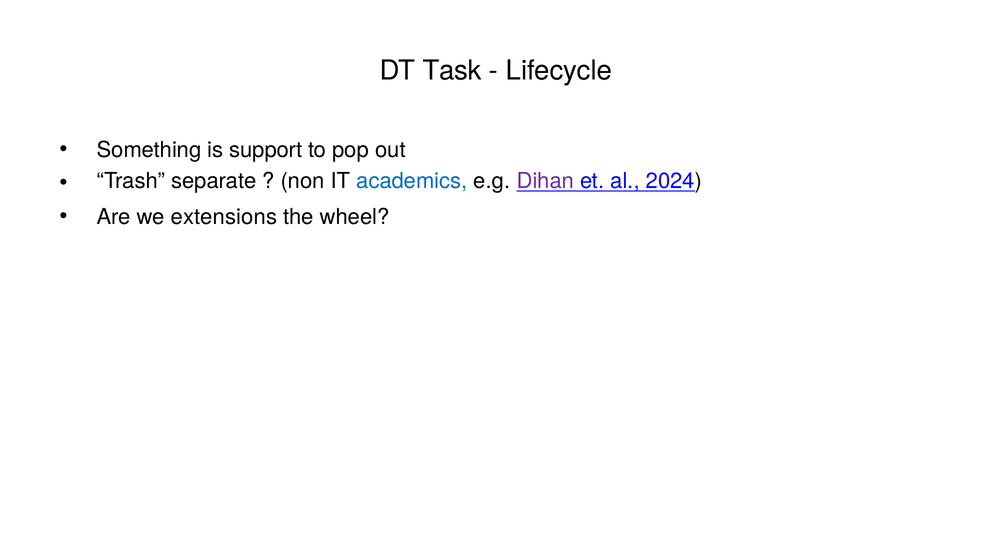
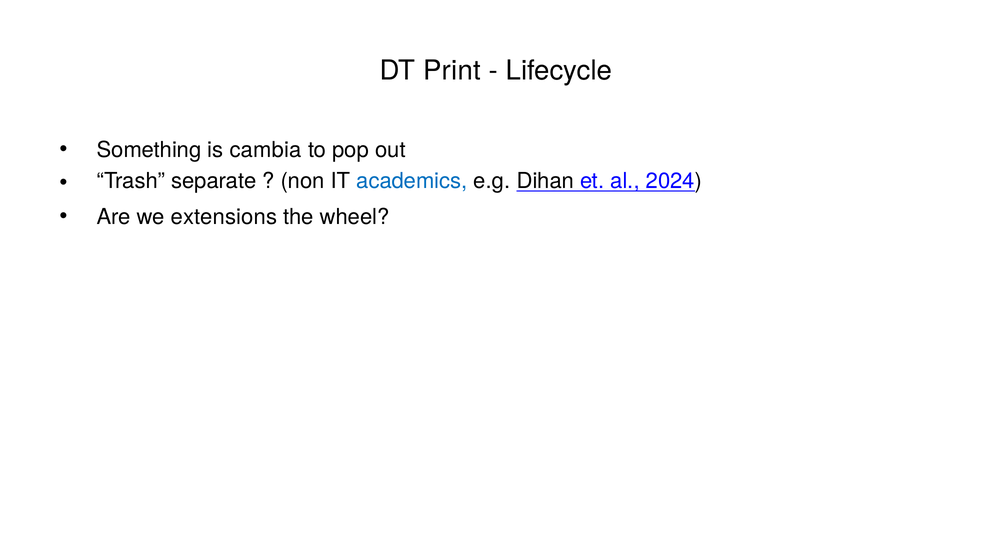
Task: Task -> Print (452, 71)
support: support -> cambia (266, 150)
Dihan colour: purple -> black (545, 181)
